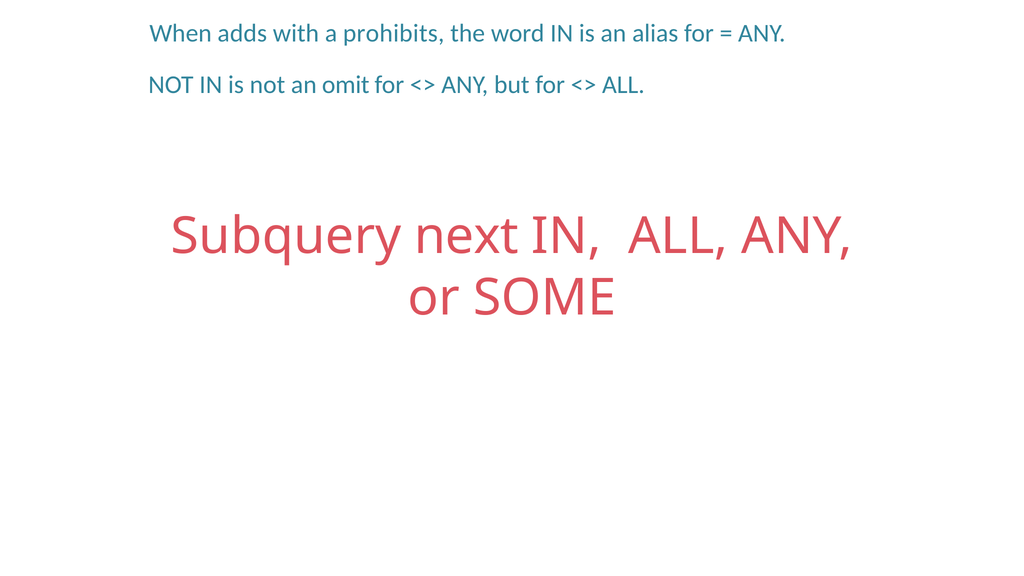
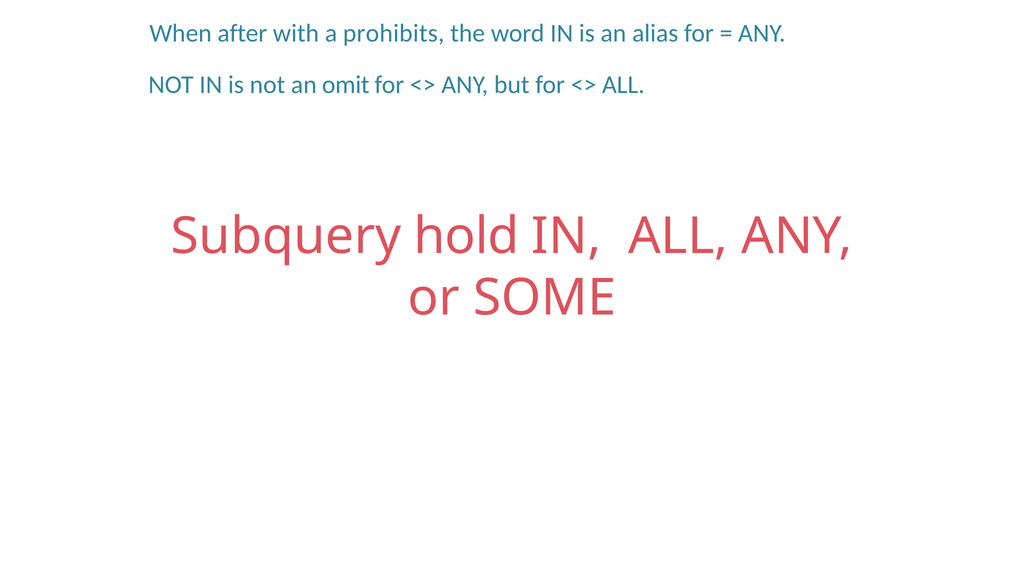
adds: adds -> after (242, 33)
next: next -> hold (467, 236)
